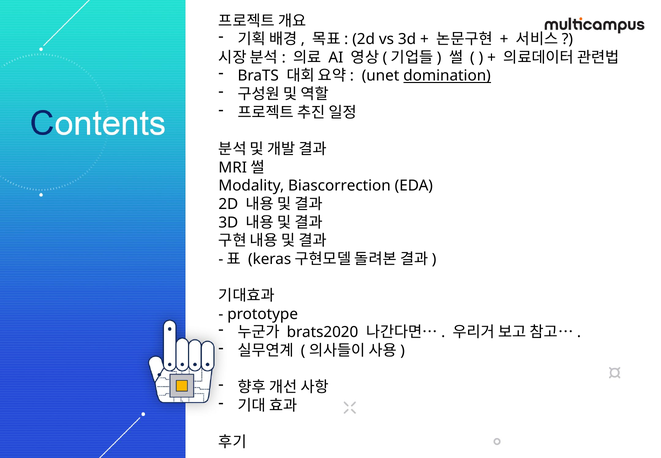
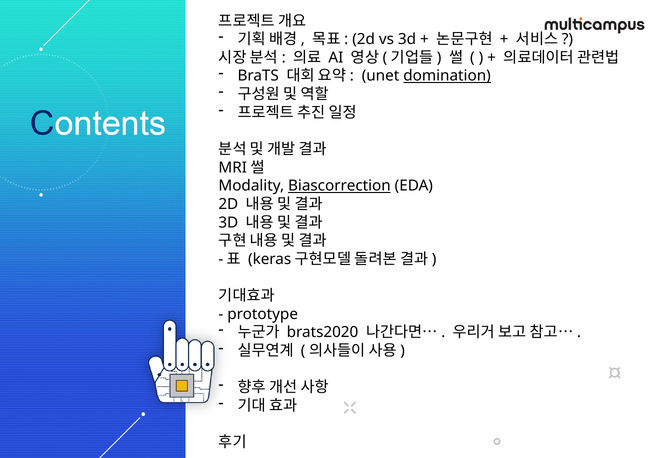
Biascorrection underline: none -> present (339, 186)
